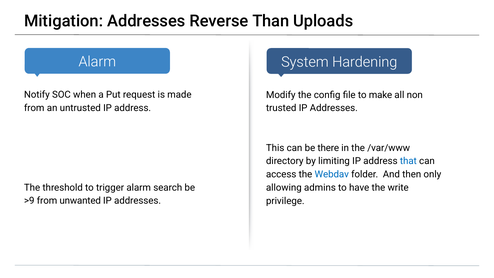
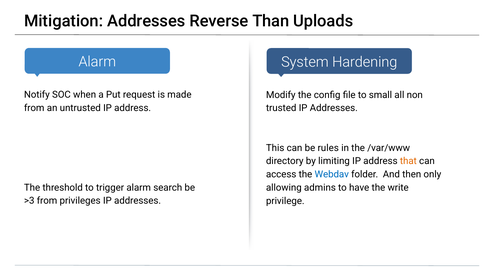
make: make -> small (380, 95)
there: there -> rules (328, 148)
that colour: blue -> orange (408, 161)
>9: >9 -> >3 (29, 201)
unwanted: unwanted -> privileges (80, 201)
